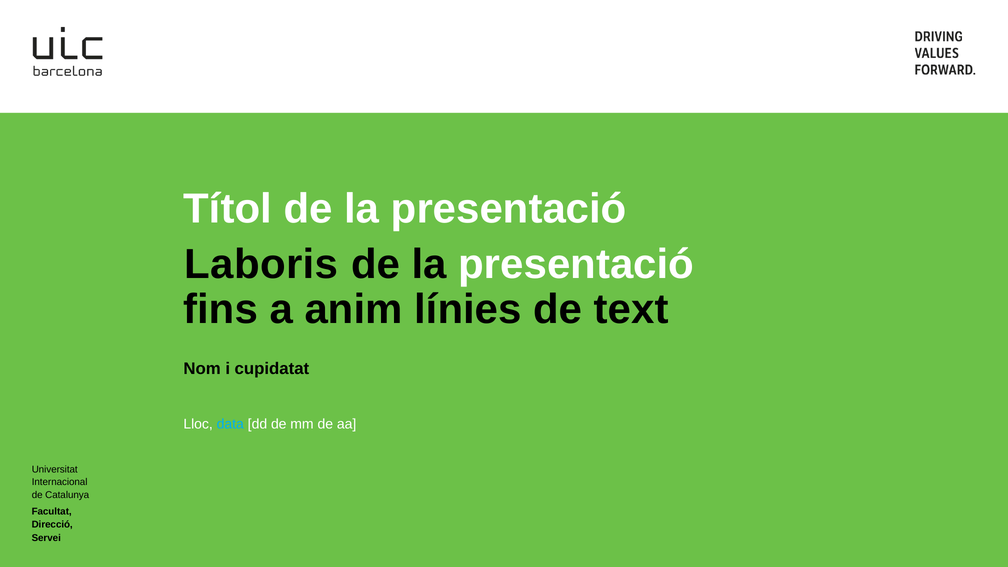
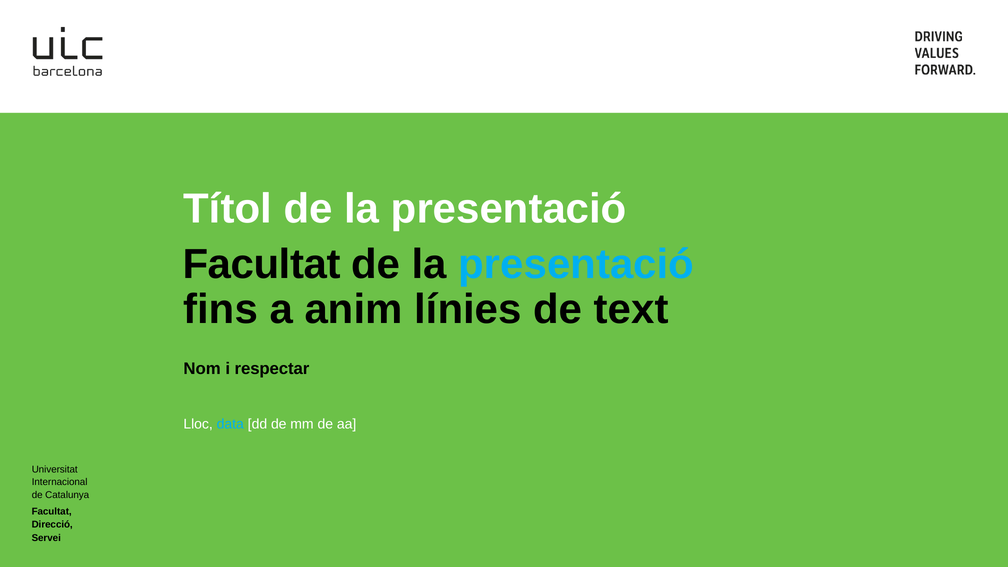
Laboris: Laboris -> Facultat (262, 264)
presentació colour: white -> light blue (576, 264)
cupidatat: cupidatat -> respectar (272, 369)
